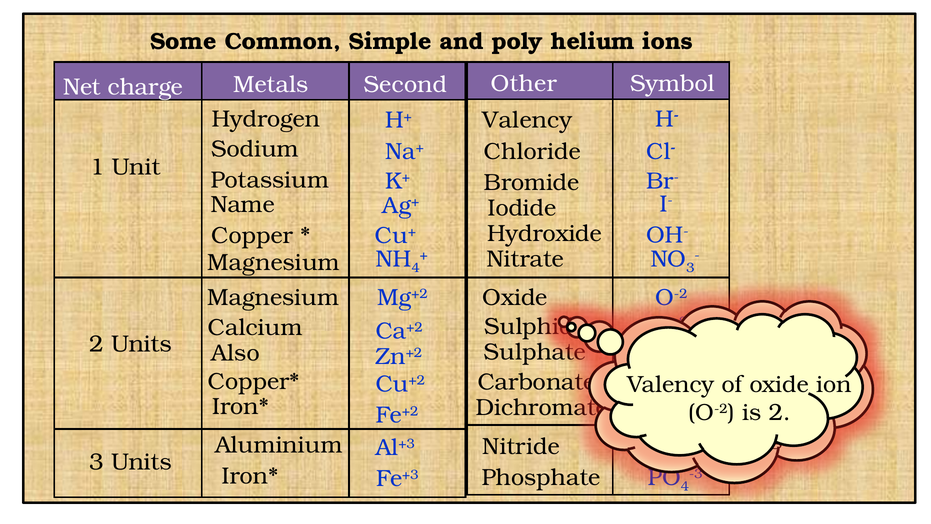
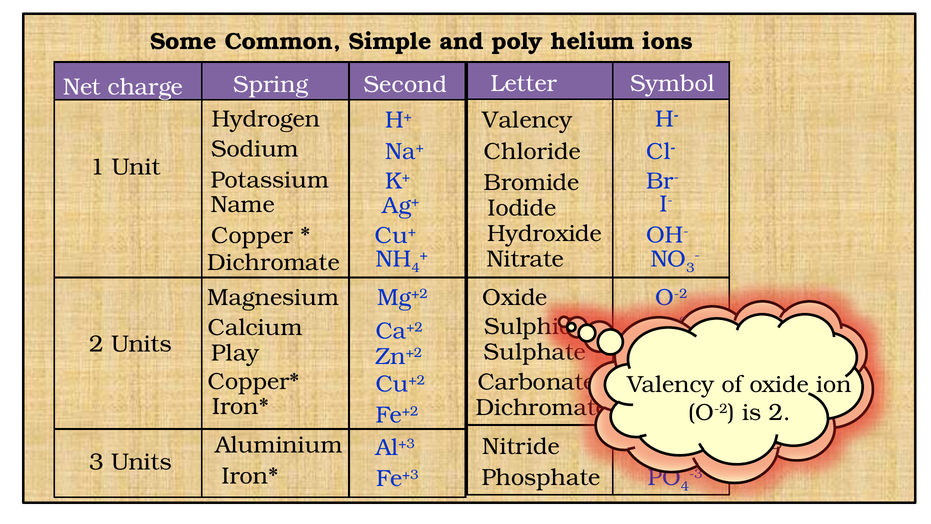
Other: Other -> Letter (524, 84)
Metals: Metals -> Spring (271, 84)
Magnesium: Magnesium -> Dichromate (274, 263)
Also: Also -> Play (235, 353)
